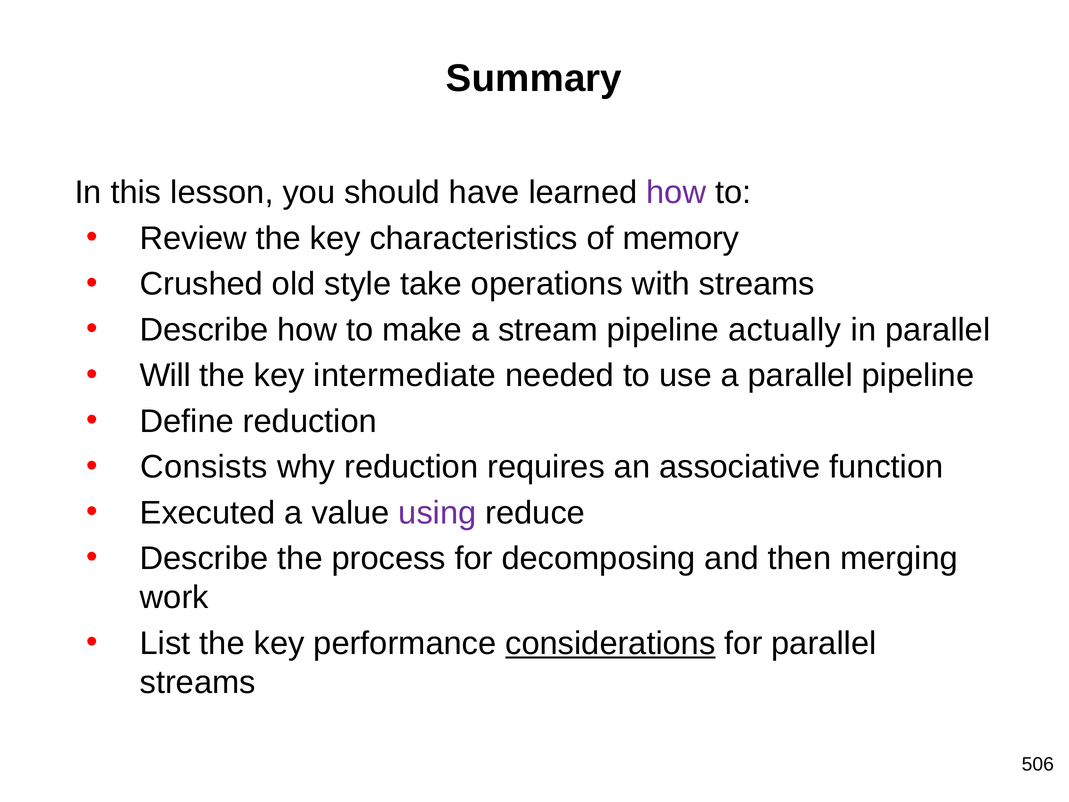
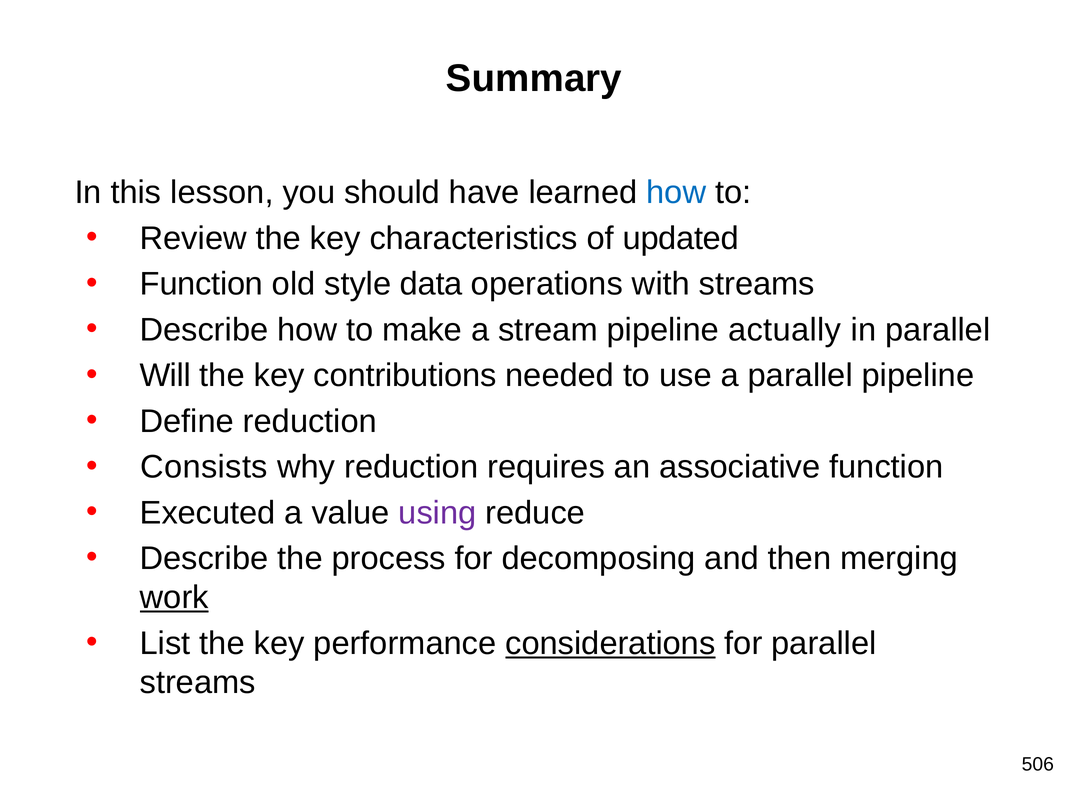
how colour: purple -> blue (676, 193)
memory: memory -> updated (681, 238)
Crushed: Crushed -> Function (202, 284)
take: take -> data (431, 284)
intermediate: intermediate -> contributions (405, 375)
work underline: none -> present (174, 597)
